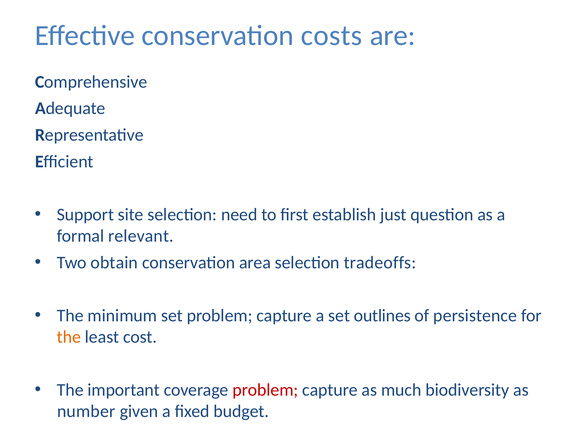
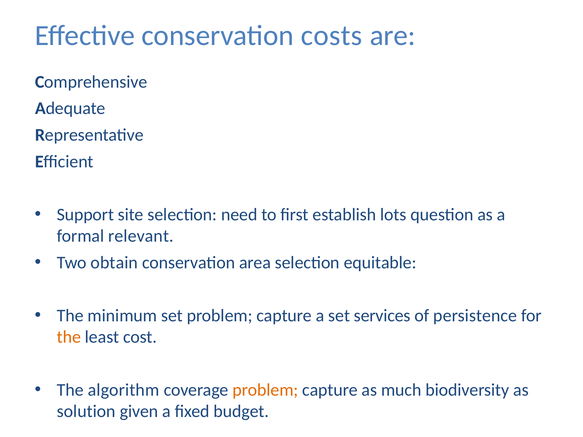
just: just -> lots (393, 215)
tradeoffs: tradeoffs -> equitable (380, 263)
outlines: outlines -> services (382, 316)
important: important -> algorithm (124, 390)
problem colour: red -> orange (265, 390)
number: number -> solution (86, 412)
